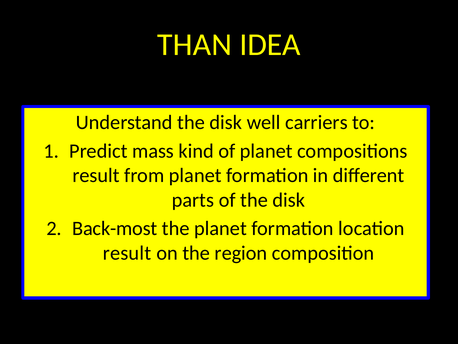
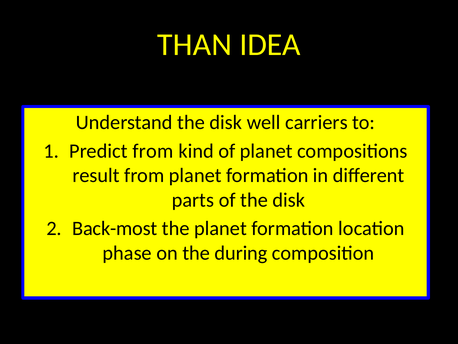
Predict mass: mass -> from (153, 151)
result: result -> phase (127, 253)
region: region -> during (241, 253)
